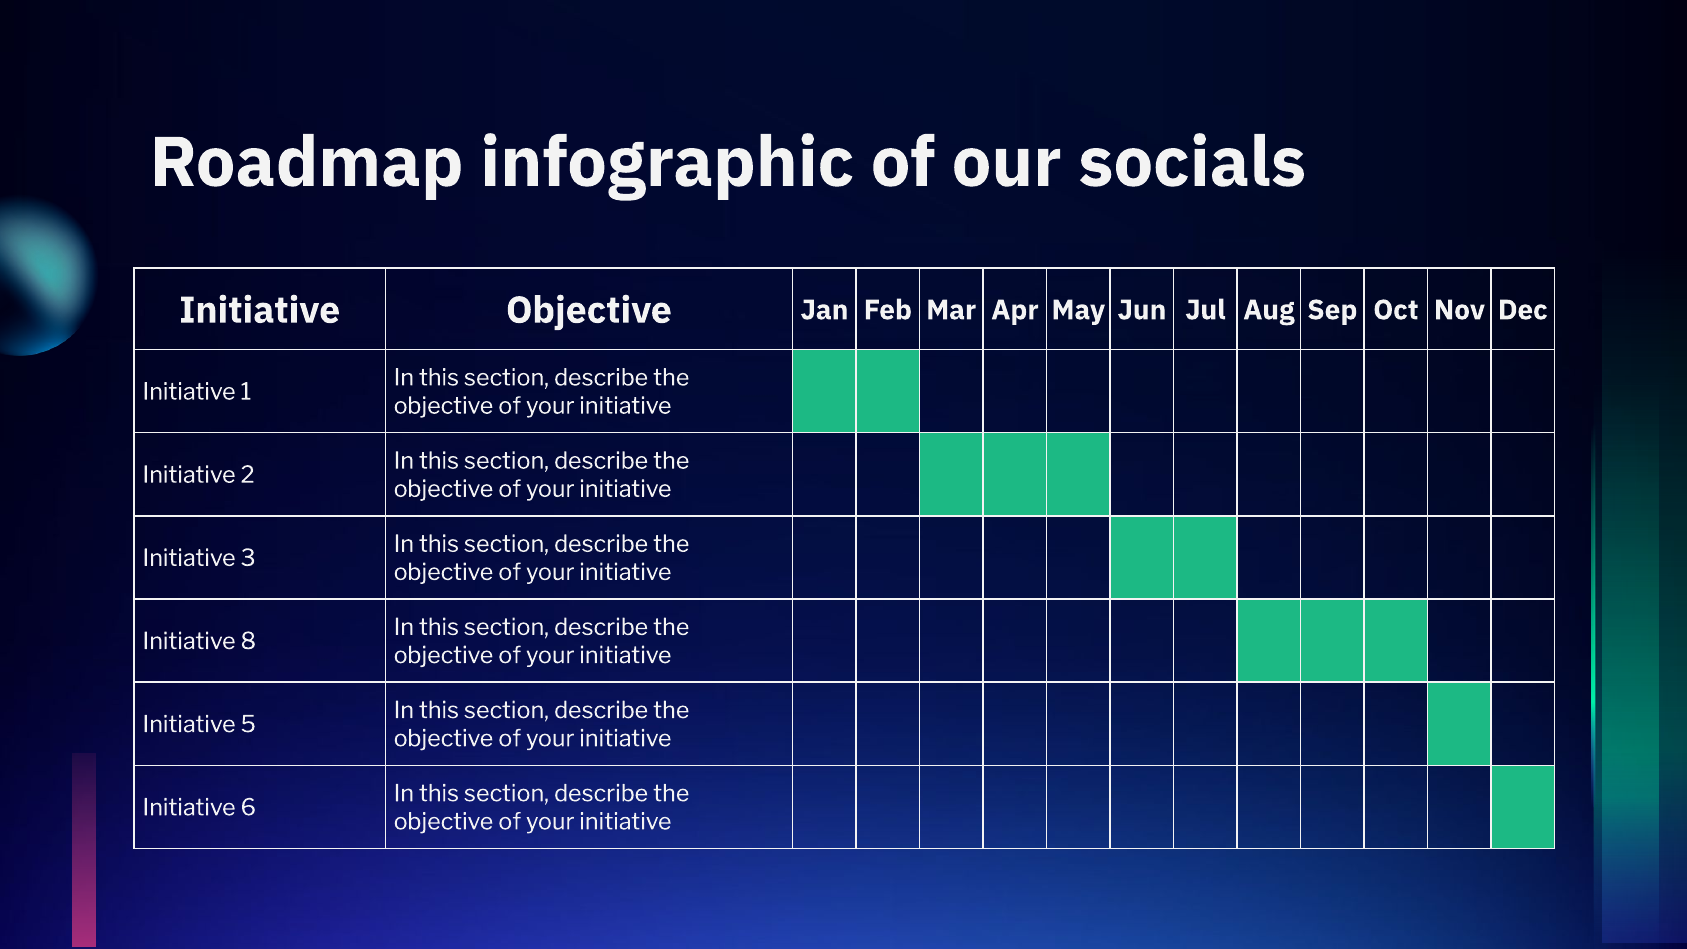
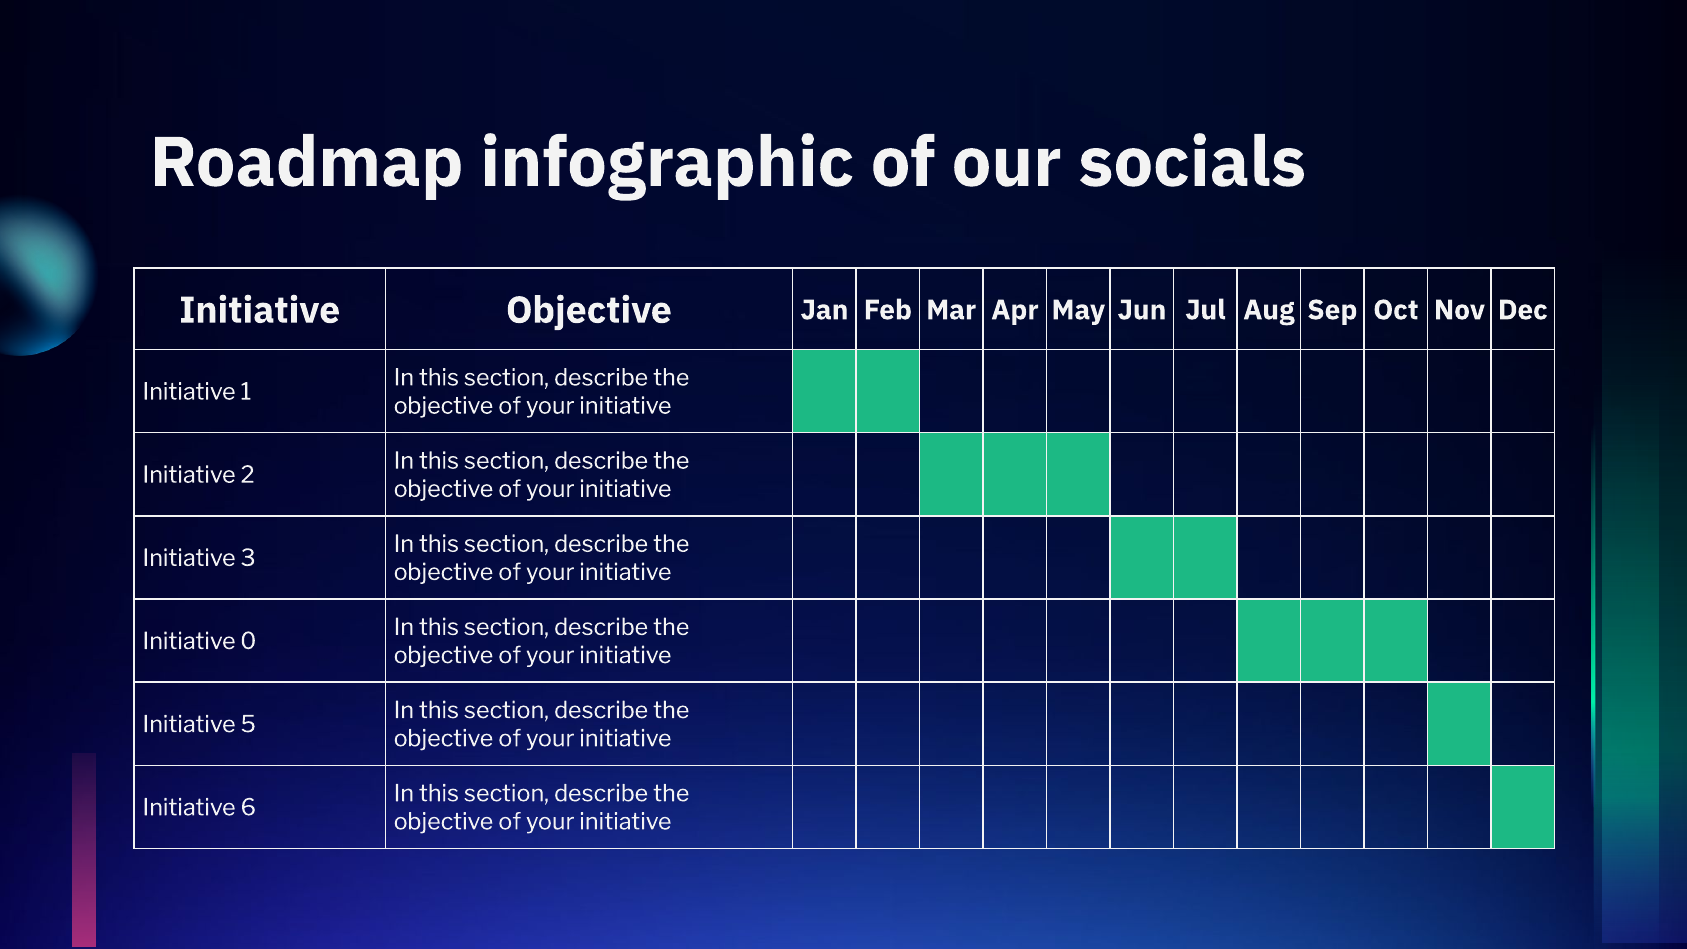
8: 8 -> 0 (248, 641)
